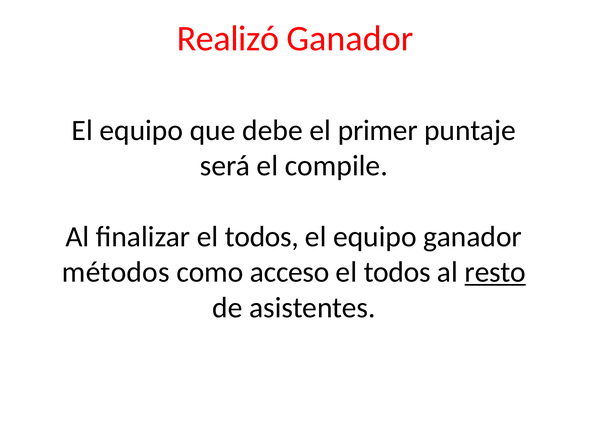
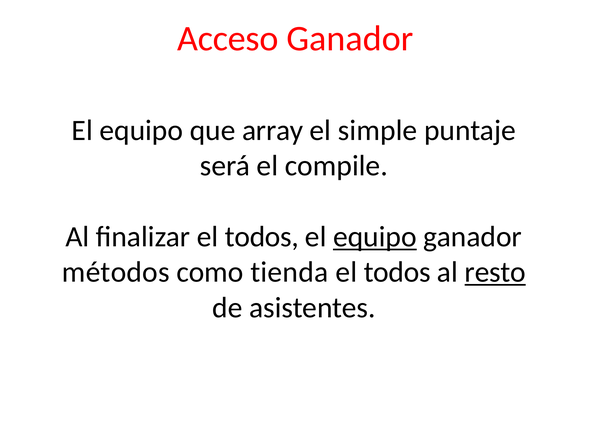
Realizó: Realizó -> Acceso (228, 39)
debe: debe -> array (273, 131)
primer: primer -> simple (378, 131)
equipo underline: none -> present (375, 237)
acceso: acceso -> tienda (289, 272)
